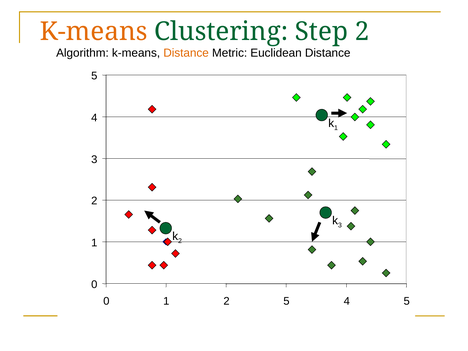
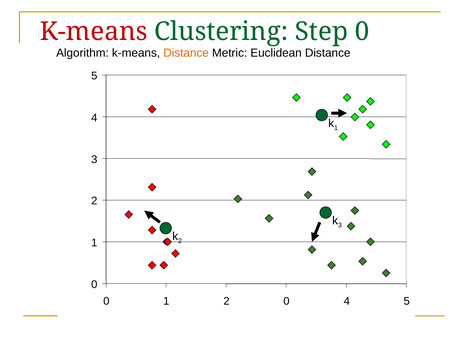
K-means colour: orange -> red (94, 31)
Step 2: 2 -> 0 (362, 31)
2 5: 5 -> 0 (286, 301)
